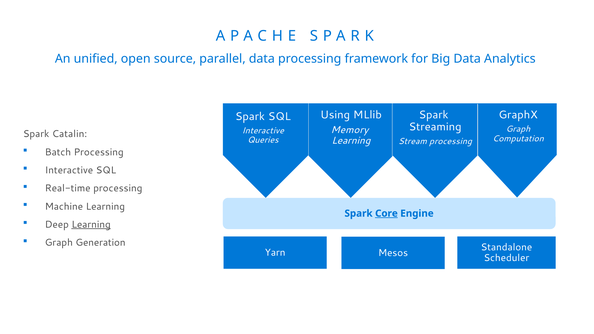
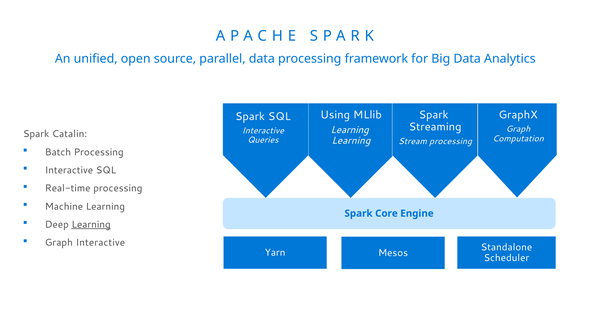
Memory: Memory -> Learning (350, 130)
Core underline: present -> none (386, 213)
Graph Generation: Generation -> Interactive (100, 243)
